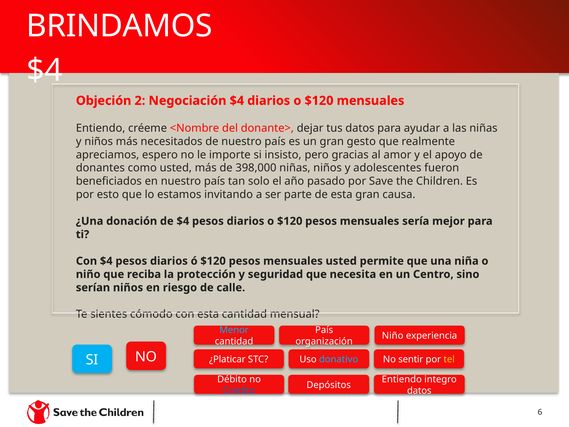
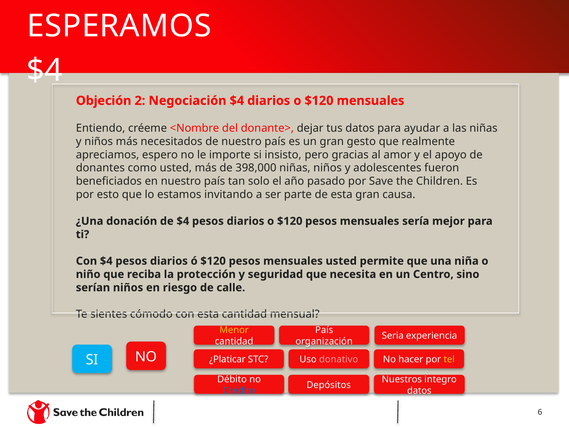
BRINDAMOS: BRINDAMOS -> ESPERAMOS (119, 26)
Menor colour: light blue -> yellow (234, 330)
Niño: Niño -> Seria (393, 336)
donativo colour: light blue -> pink (339, 359)
sentir: sentir -> hacer (411, 359)
Entiendo: Entiendo -> Nuestros (402, 379)
